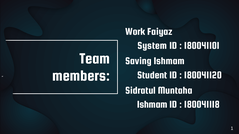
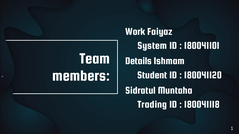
Saving: Saving -> Details (138, 61)
Ishmam: Ishmam -> Trading (152, 105)
